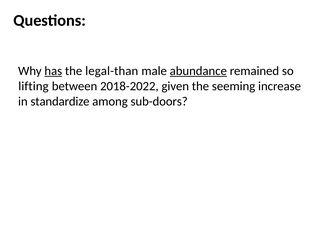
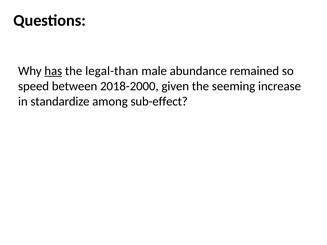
abundance underline: present -> none (198, 71)
lifting: lifting -> speed (34, 86)
2018-2022: 2018-2022 -> 2018-2000 (129, 86)
sub-doors: sub-doors -> sub-effect (159, 101)
